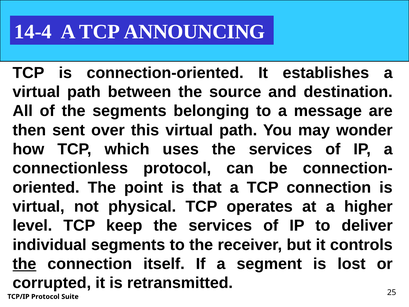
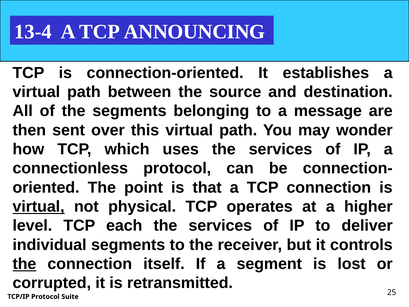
14-4: 14-4 -> 13-4 (33, 32)
virtual underline: none -> present (39, 206)
keep: keep -> each (124, 226)
